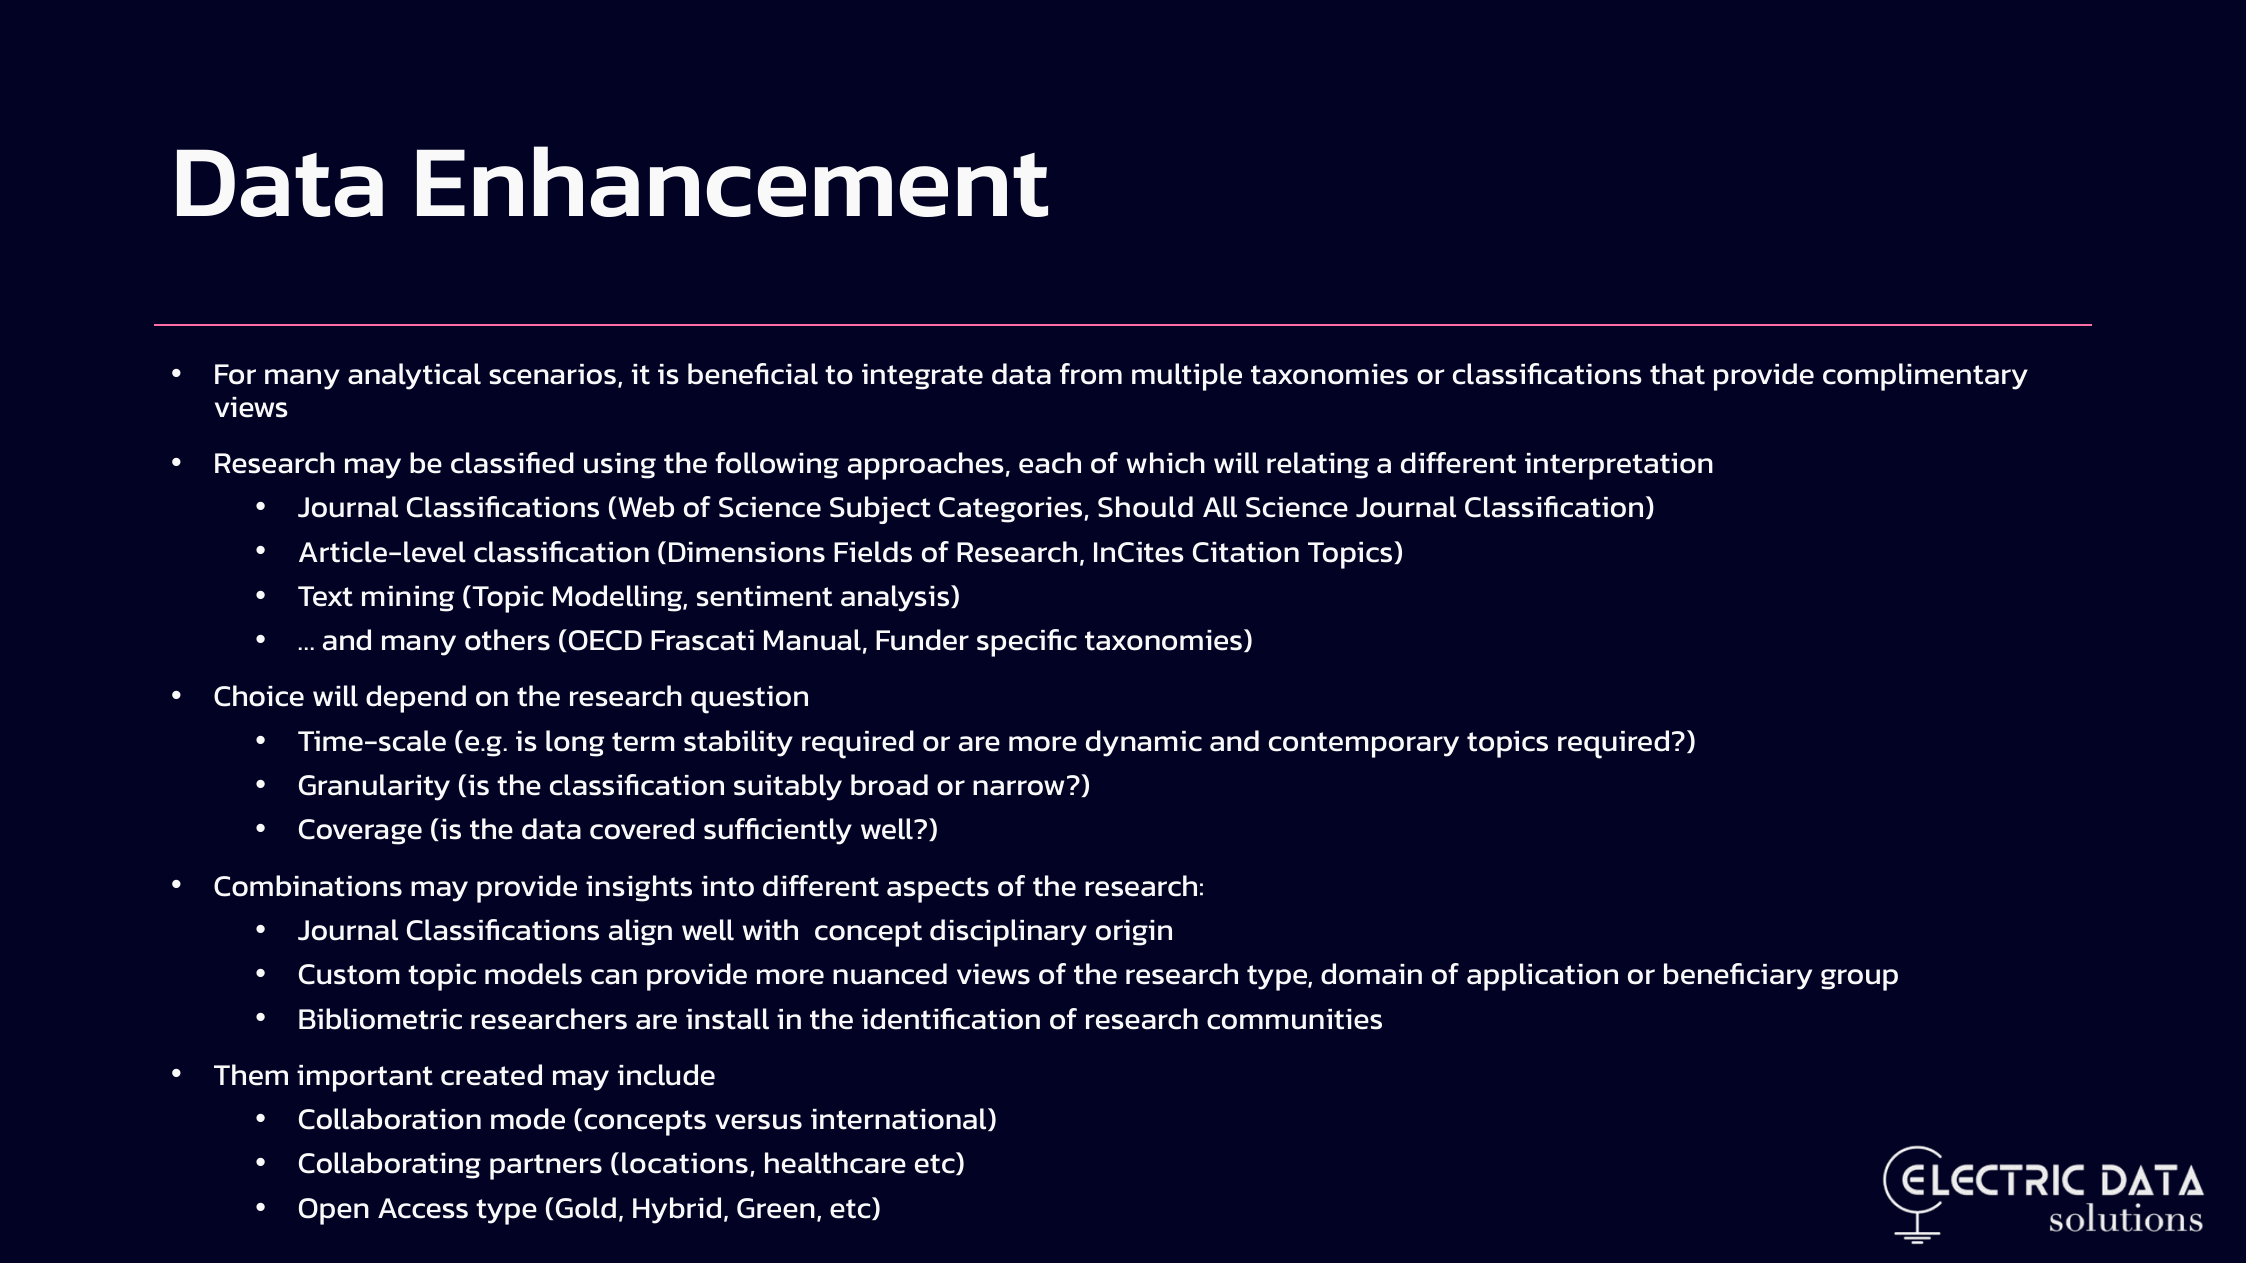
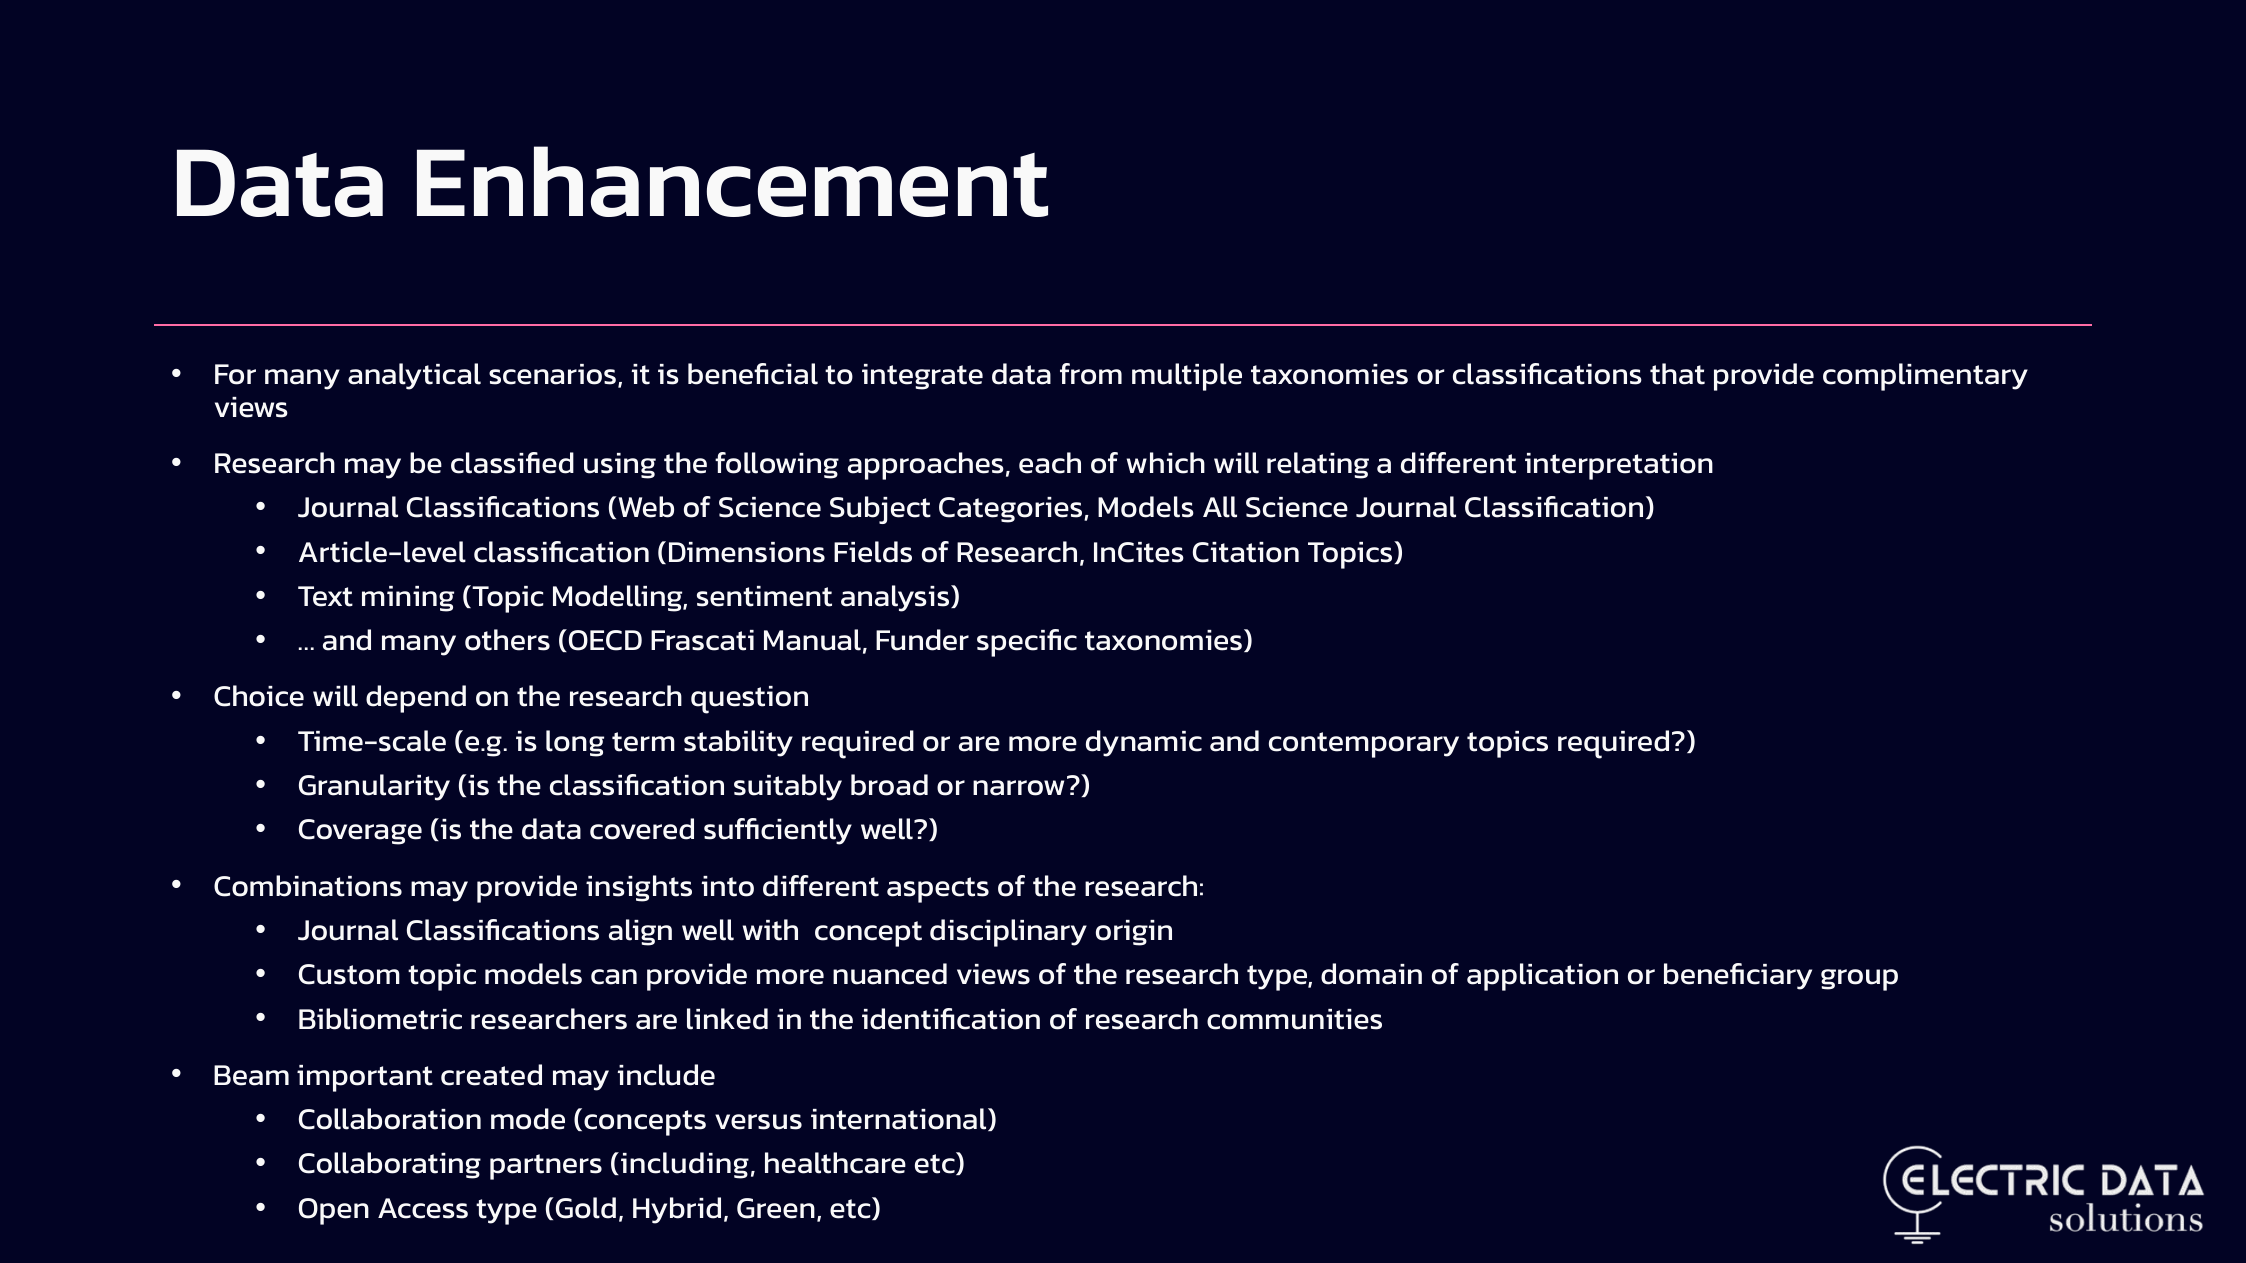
Categories Should: Should -> Models (1146, 508)
install: install -> linked (727, 1019)
Them: Them -> Beam (252, 1075)
locations: locations -> including (683, 1164)
